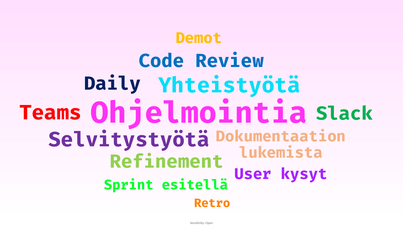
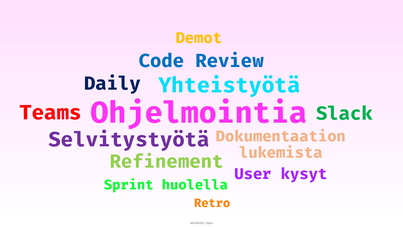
esitellä: esitellä -> huolella (195, 185)
